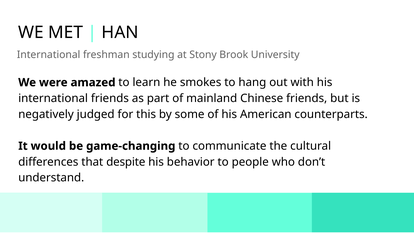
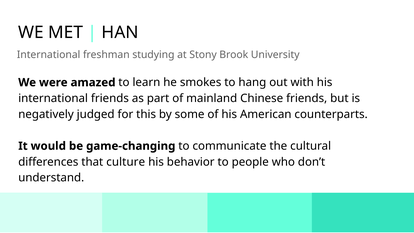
despite: despite -> culture (126, 162)
